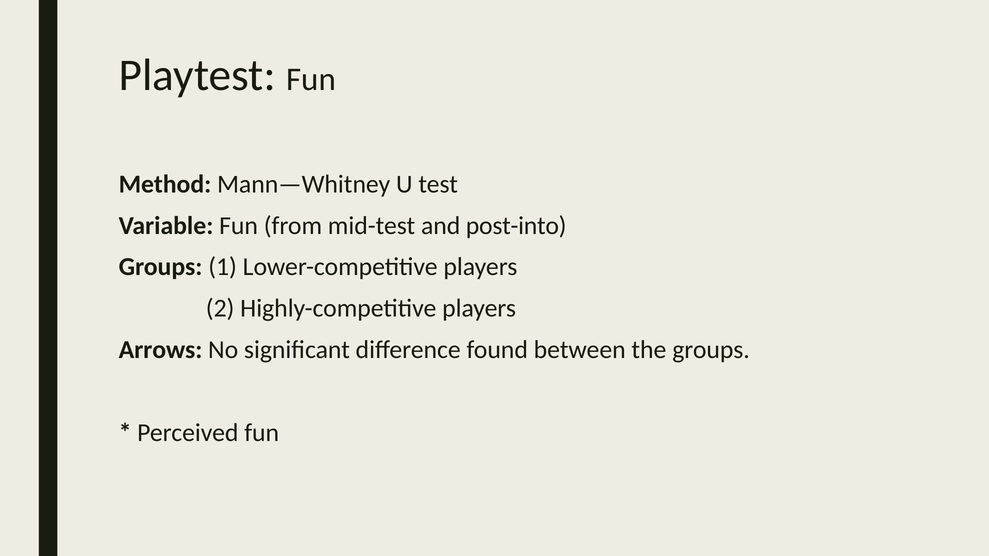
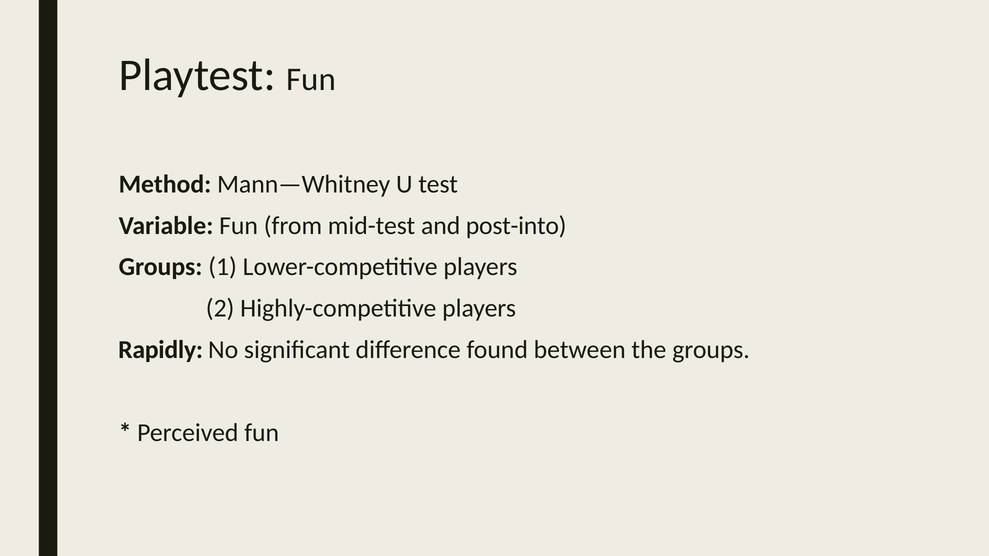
Arrows: Arrows -> Rapidly (161, 350)
